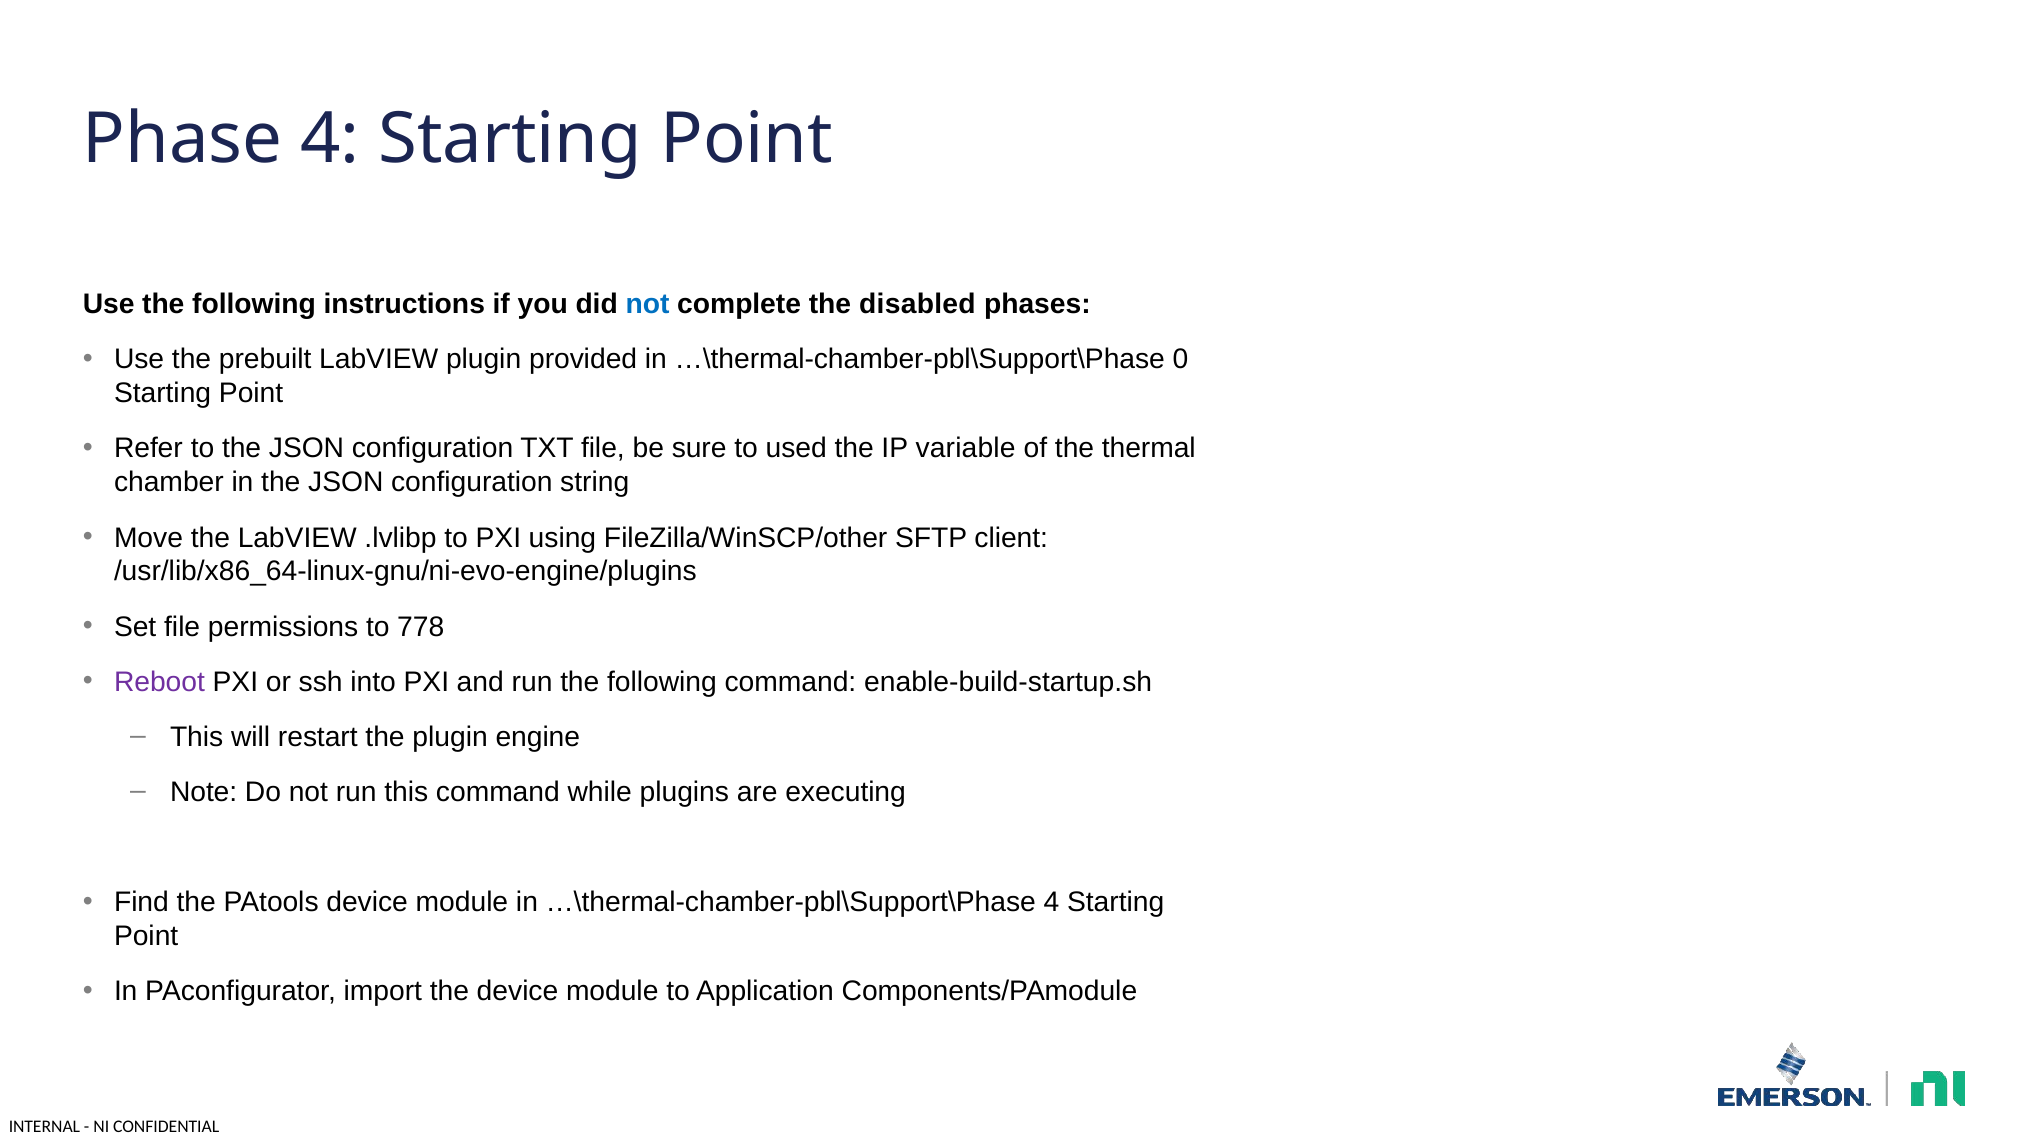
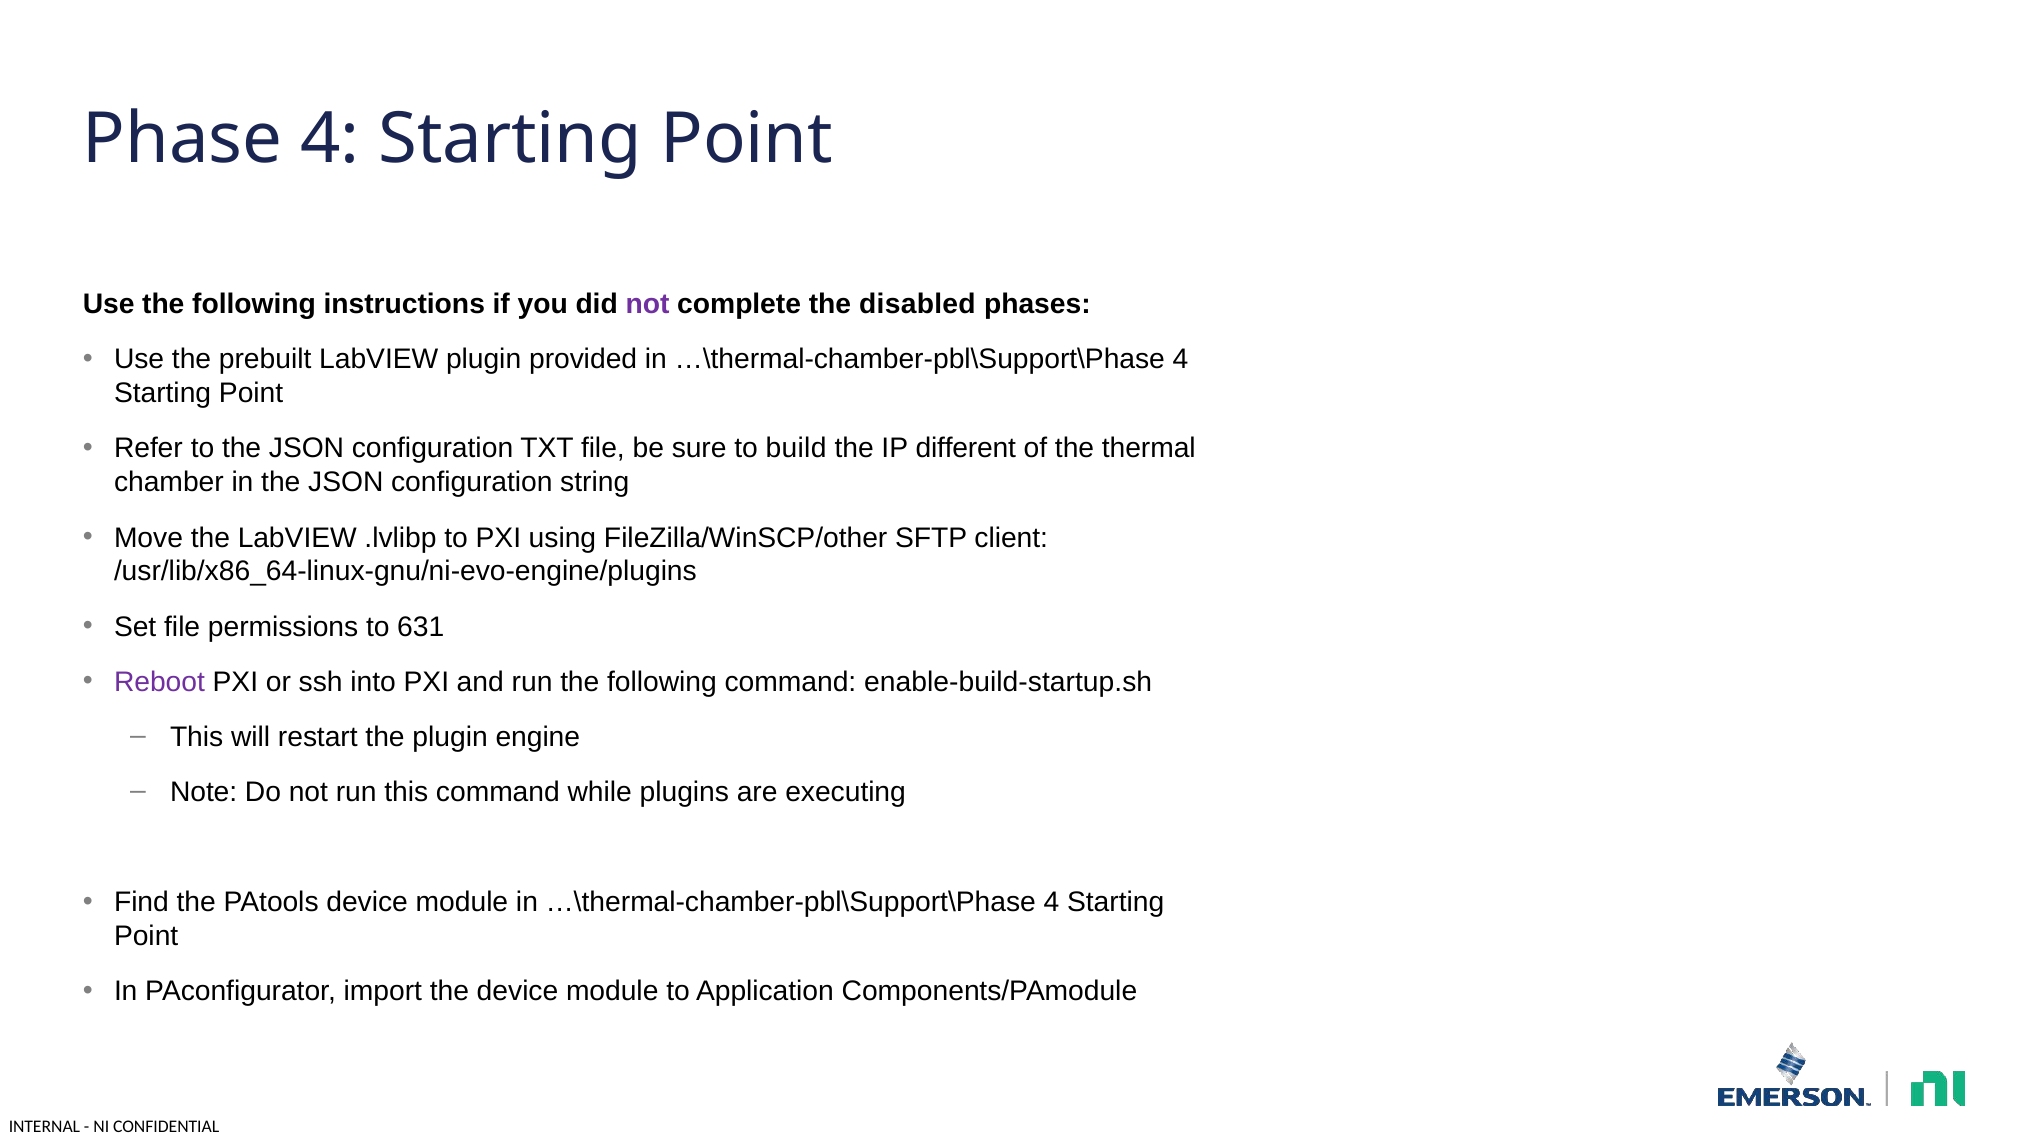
not colour: blue -> purple (647, 304)
provided in …\thermal-chamber-pbl\Support\Phase 0: 0 -> 4 (1181, 360)
used: used -> build (796, 449)
variable: variable -> different (966, 449)
778: 778 -> 631 (421, 627)
